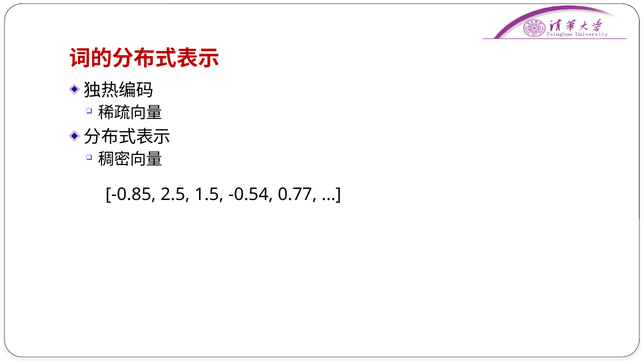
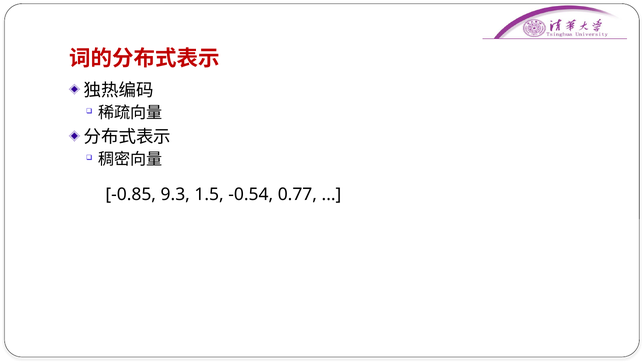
2.5: 2.5 -> 9.3 (175, 194)
